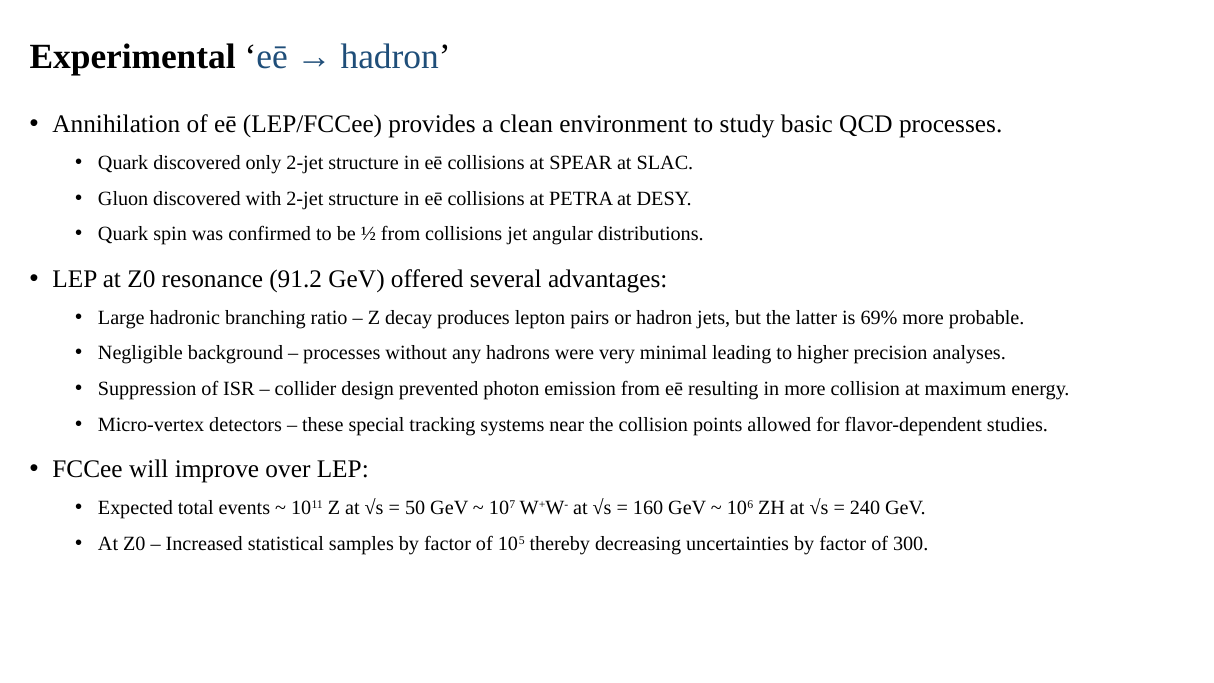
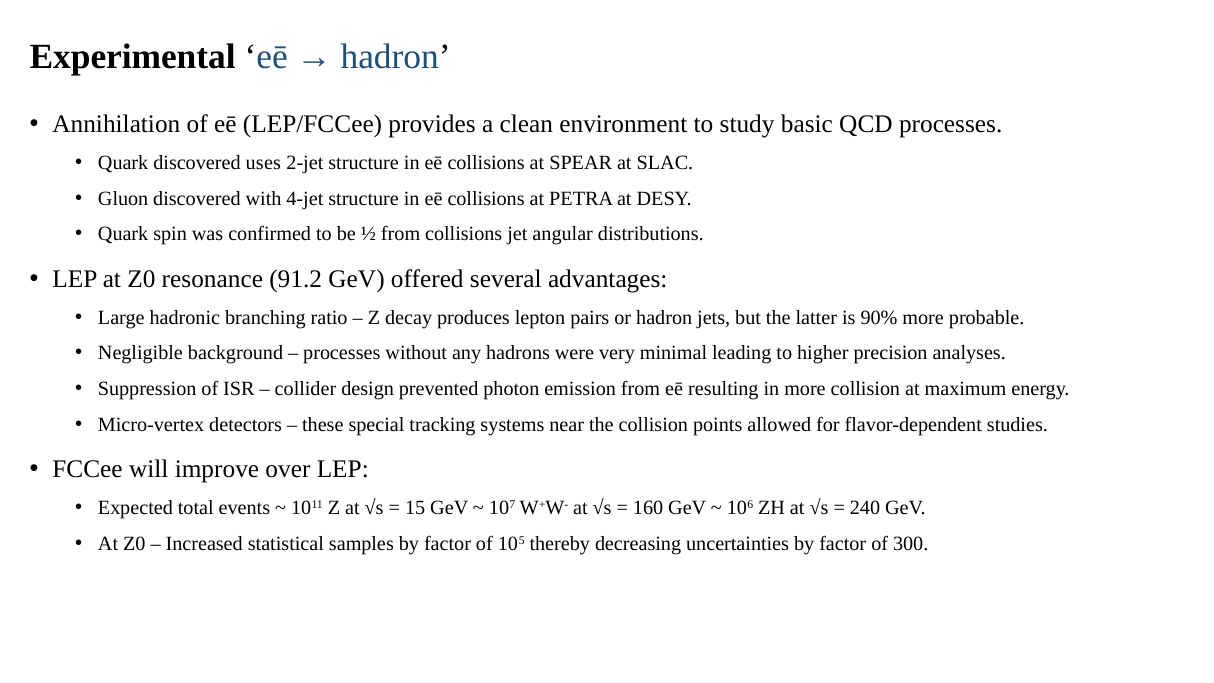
only: only -> uses (263, 163)
with 2-jet: 2-jet -> 4-jet (305, 198)
69%: 69% -> 90% (879, 317)
50: 50 -> 15 (415, 508)
